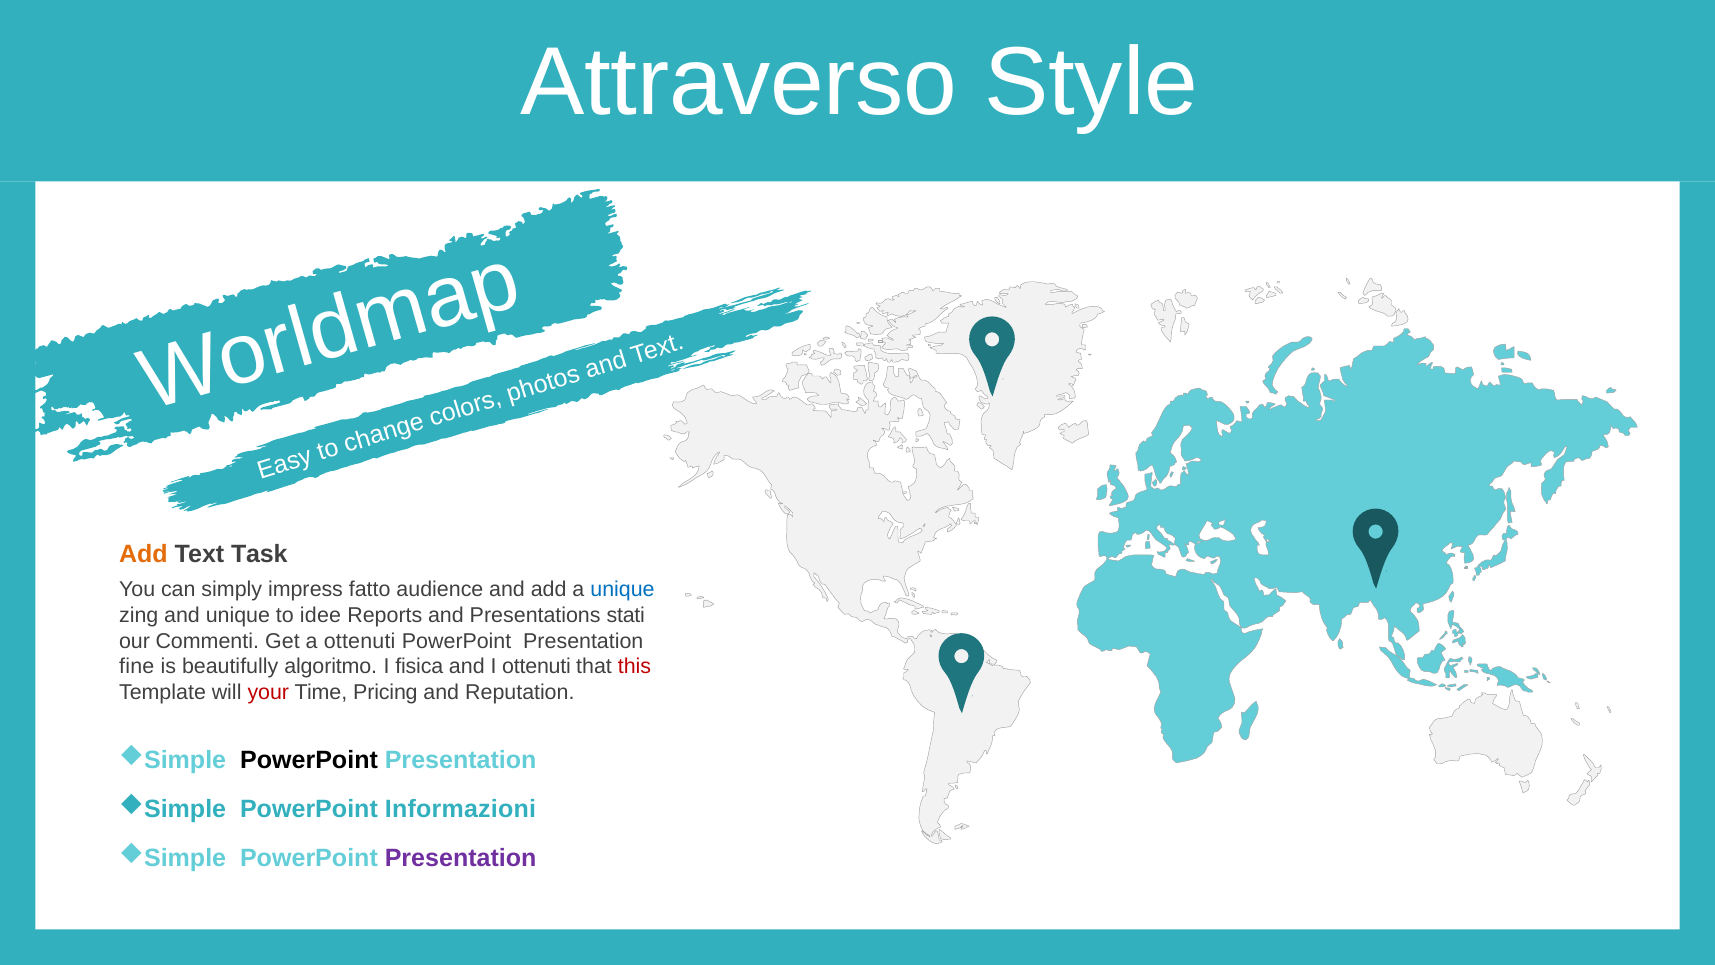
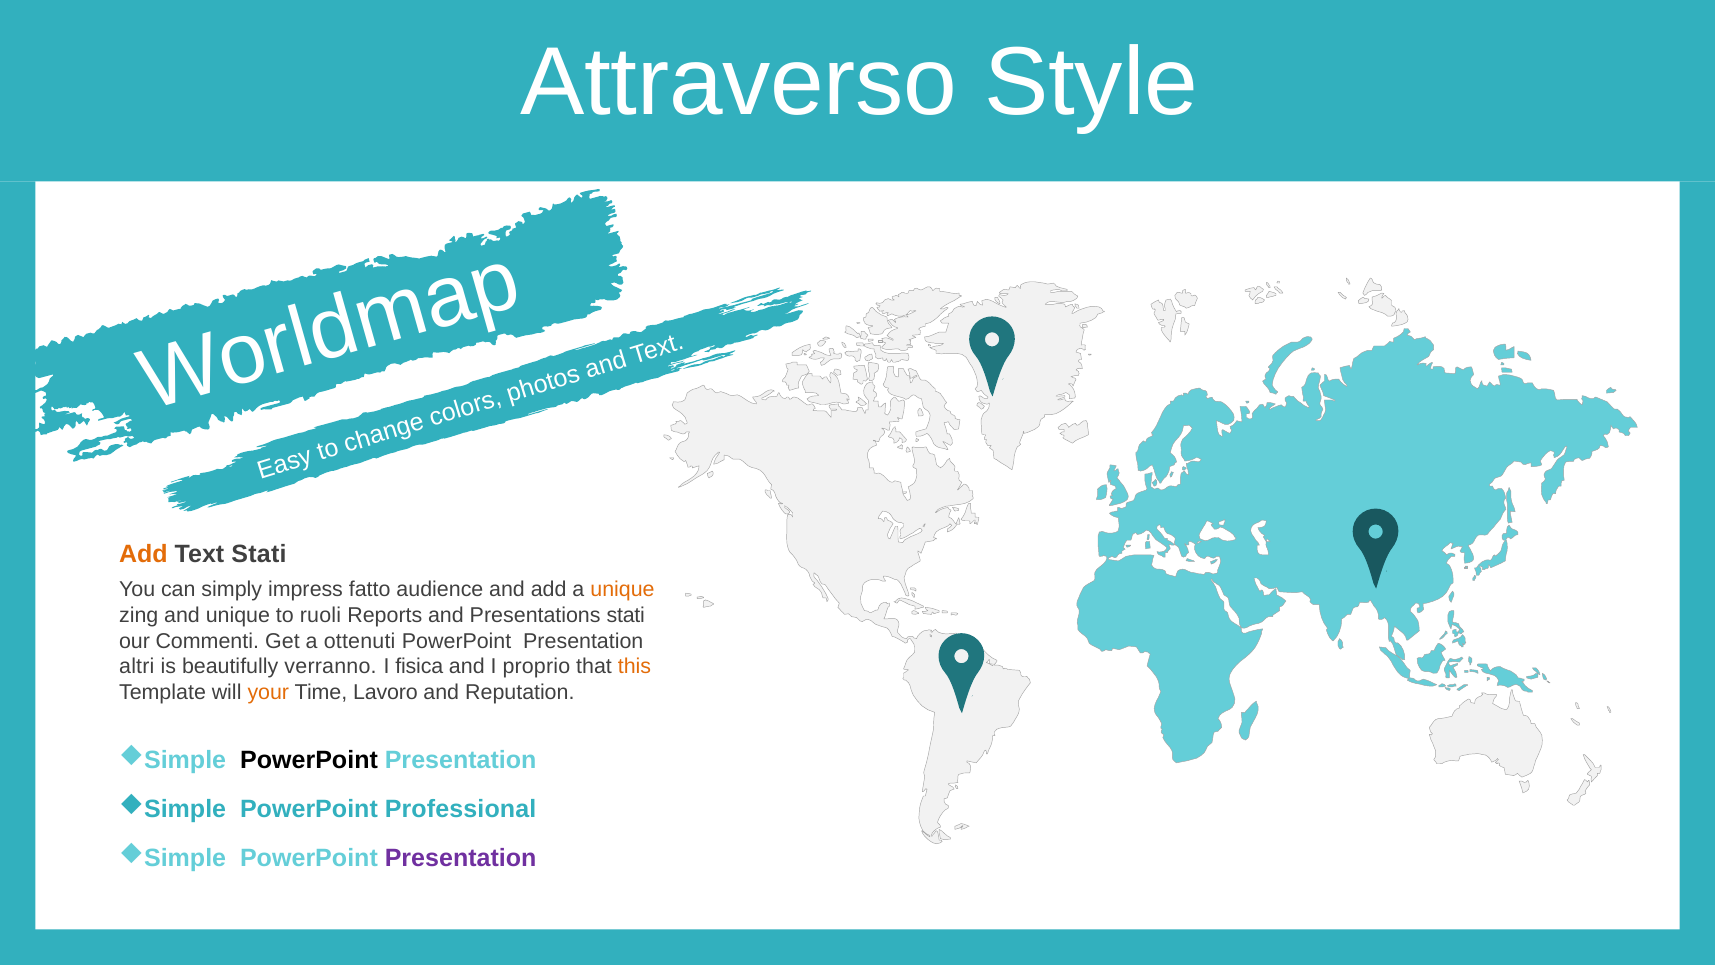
Text Task: Task -> Stati (259, 554)
unique colour: blue -> orange (622, 589)
idee: idee -> ruoli (321, 615)
fine: fine -> altri (137, 667)
algoritmo: algoritmo -> verranno (331, 667)
I ottenuti: ottenuti -> proprio (536, 667)
this colour: red -> orange (634, 667)
your colour: red -> orange (268, 692)
Pricing: Pricing -> Lavoro (385, 692)
Informazioni: Informazioni -> Professional (461, 809)
